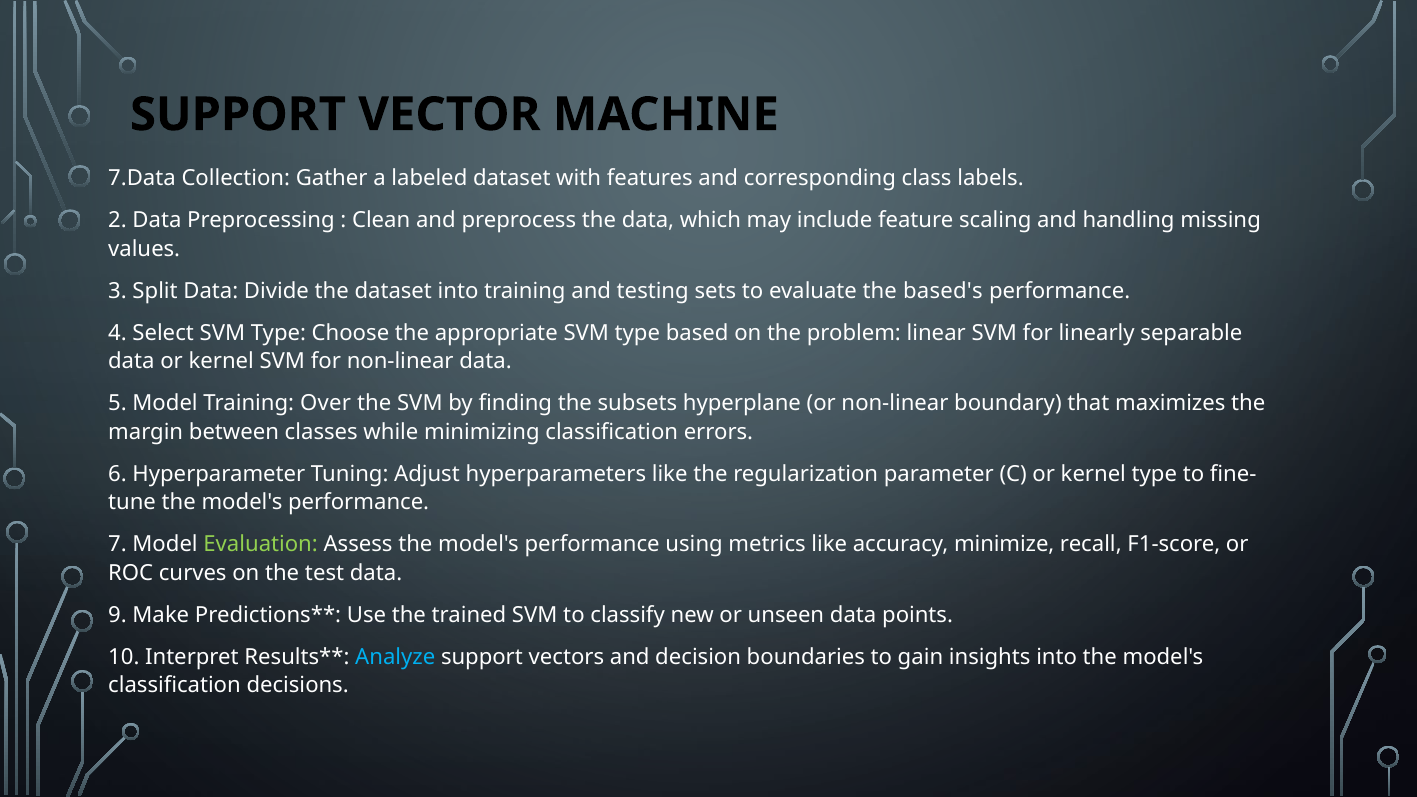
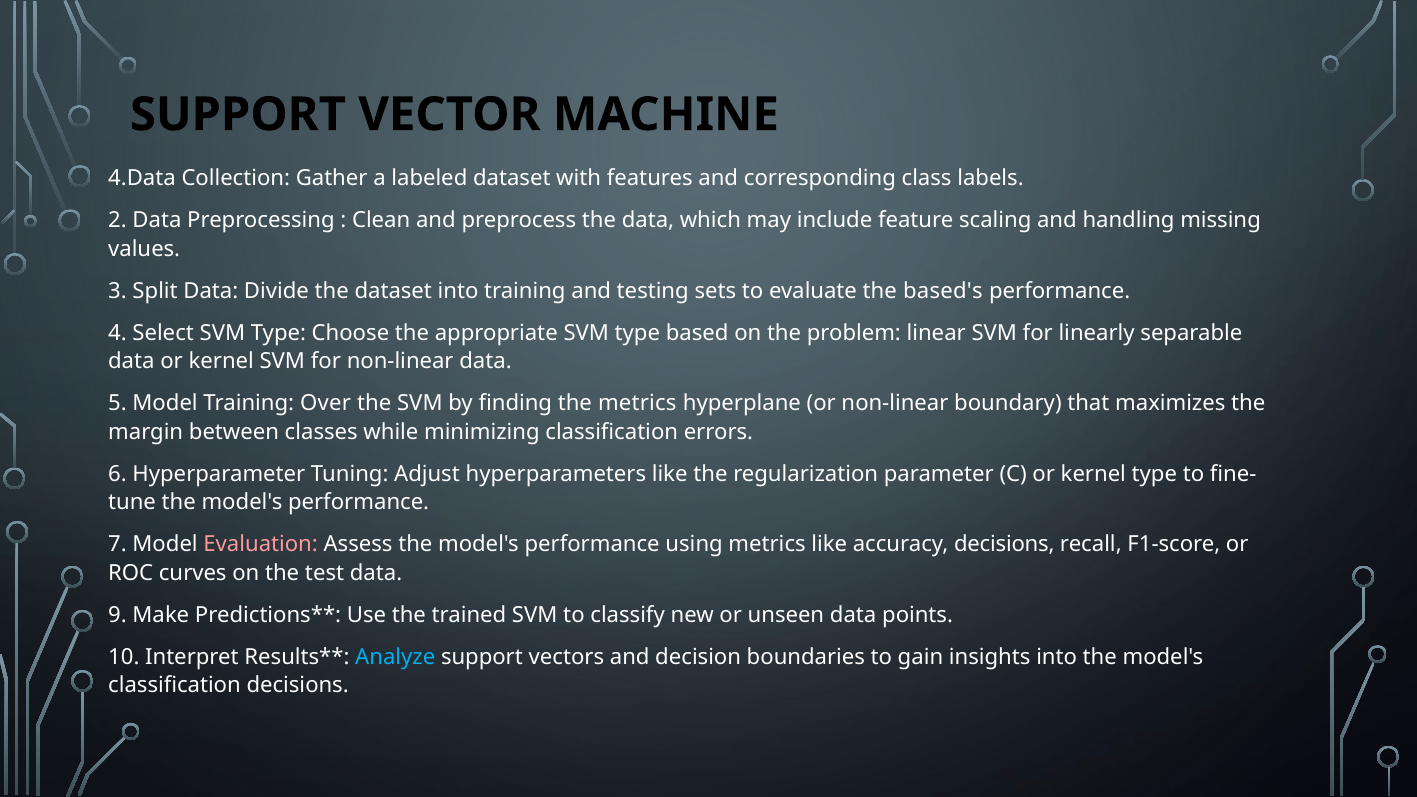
7.Data: 7.Data -> 4.Data (142, 178)
the subsets: subsets -> metrics (637, 403)
Evaluation colour: light green -> pink (261, 545)
accuracy minimize: minimize -> decisions (1004, 545)
